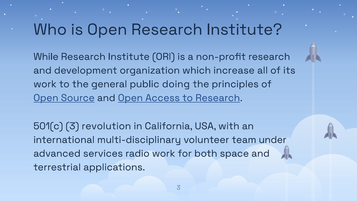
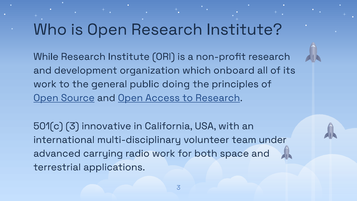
increase: increase -> onboard (234, 70)
revolution: revolution -> innovative (106, 126)
services: services -> carrying (103, 153)
